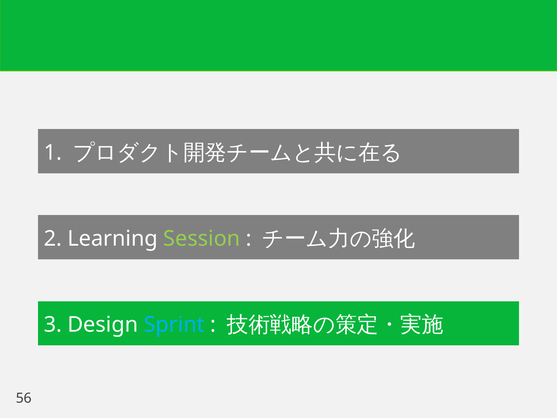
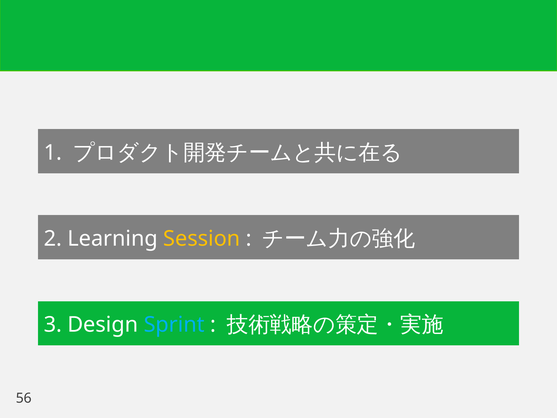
Session colour: light green -> yellow (202, 239)
